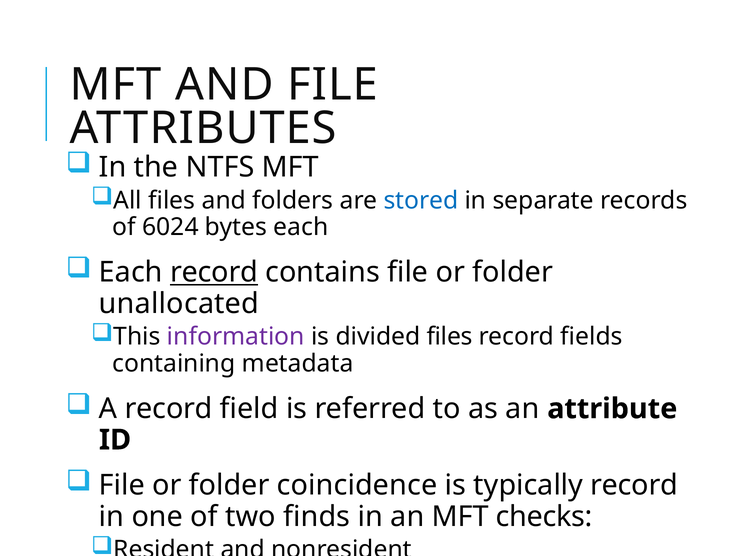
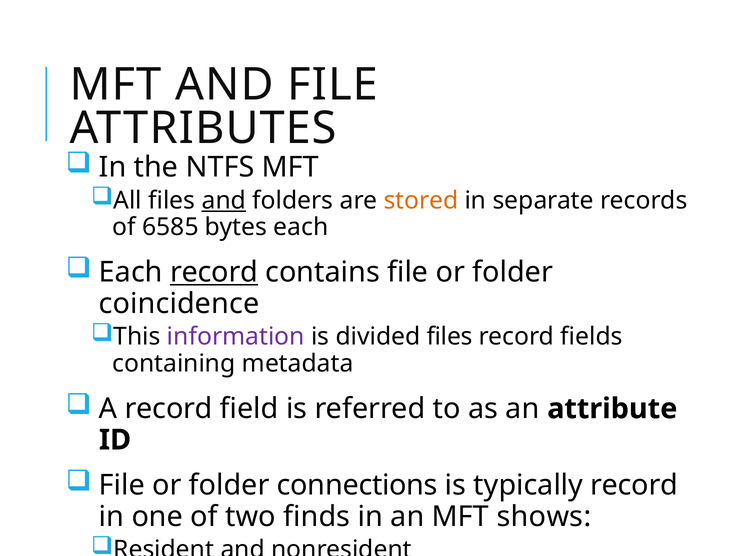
and underline: none -> present (224, 200)
stored colour: blue -> orange (421, 200)
6024: 6024 -> 6585 (170, 227)
unallocated: unallocated -> coincidence (179, 303)
coincidence: coincidence -> connections (357, 485)
checks: checks -> shows (544, 516)
